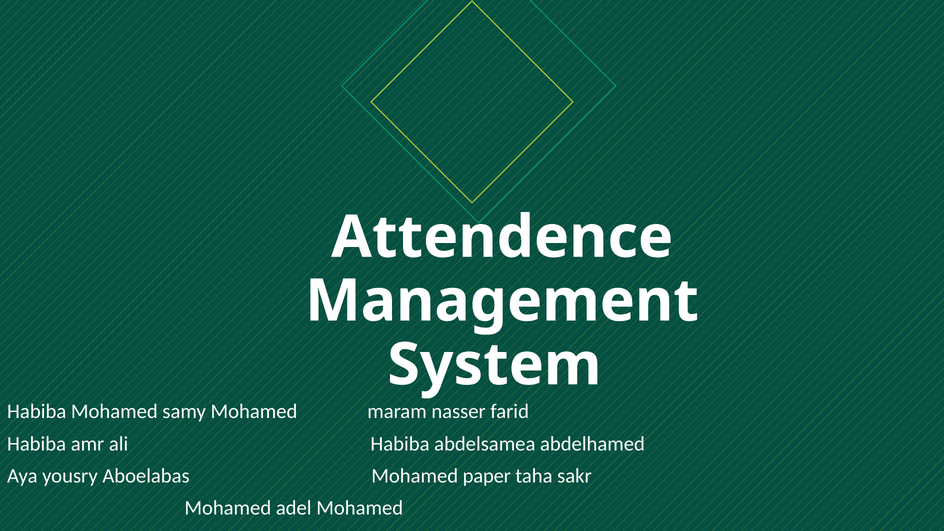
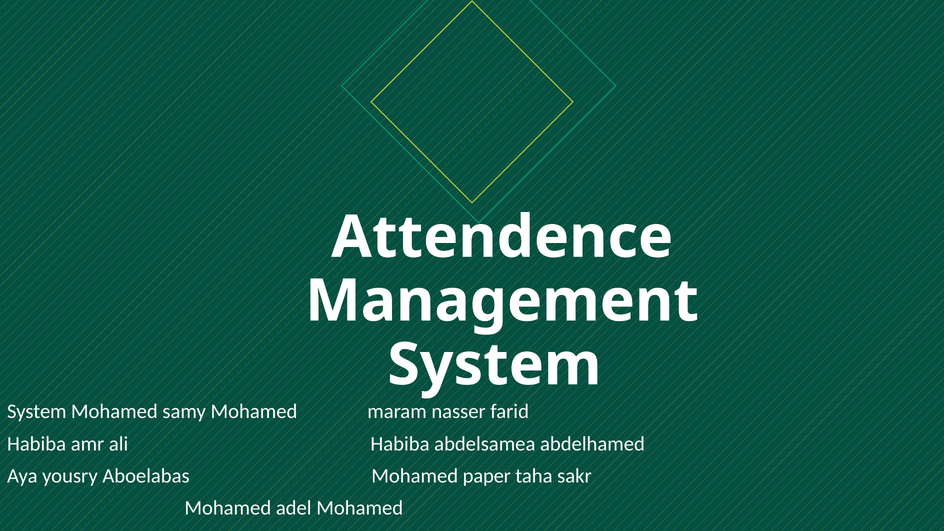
Habiba: Habiba -> System (37, 412)
